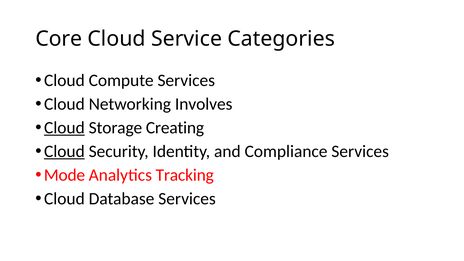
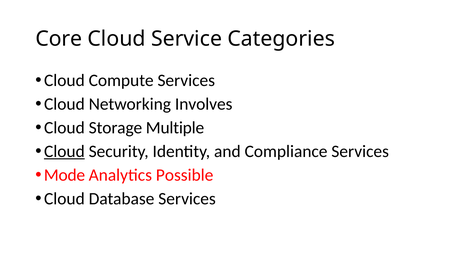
Cloud underline: present -> none (64, 128)
Creating: Creating -> Multiple (175, 128)
Tracking: Tracking -> Possible (185, 175)
